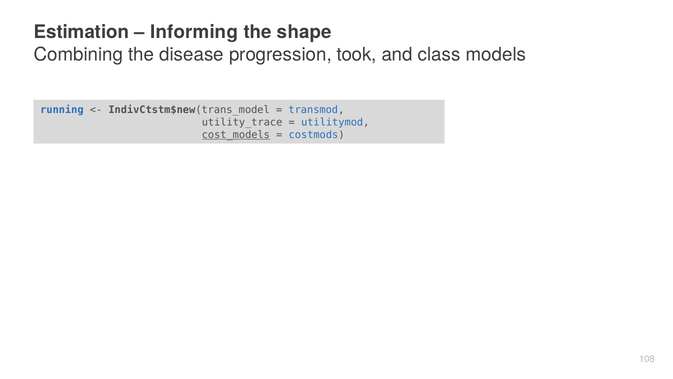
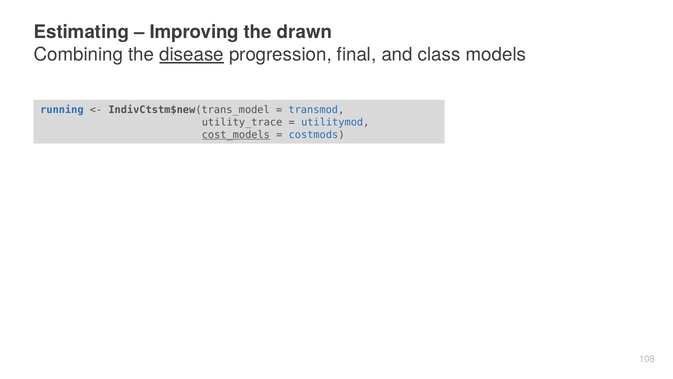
Estimation: Estimation -> Estimating (81, 32)
Informing: Informing -> Improving (194, 32)
shape: shape -> drawn (304, 32)
disease underline: none -> present (192, 55)
took: took -> final (357, 55)
